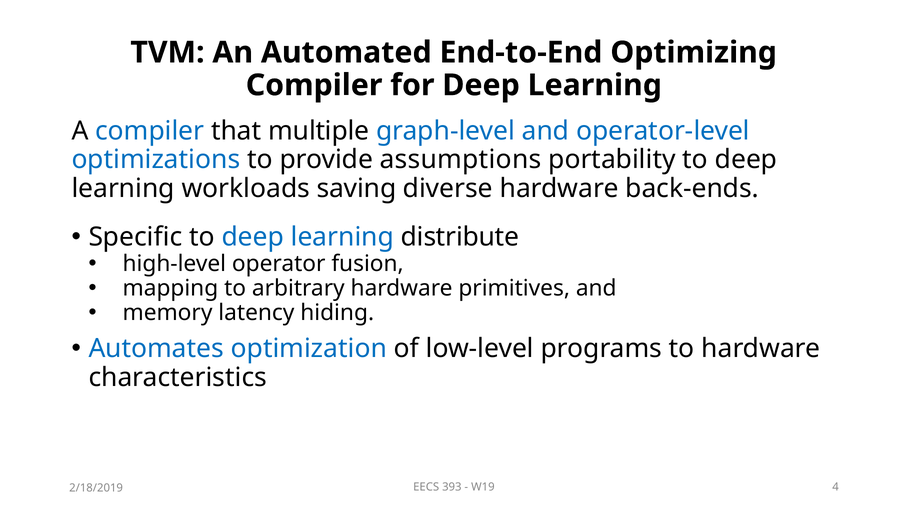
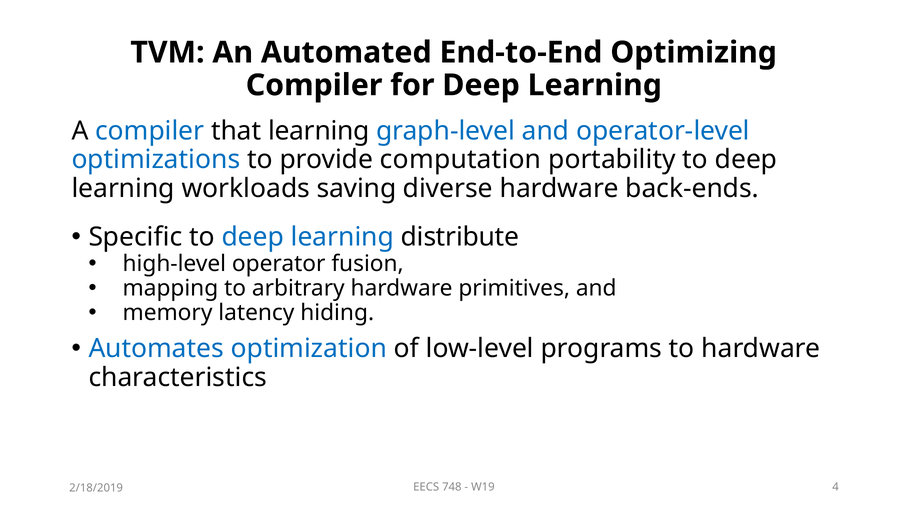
that multiple: multiple -> learning (319, 131)
assumptions: assumptions -> computation (461, 160)
393: 393 -> 748 (452, 487)
